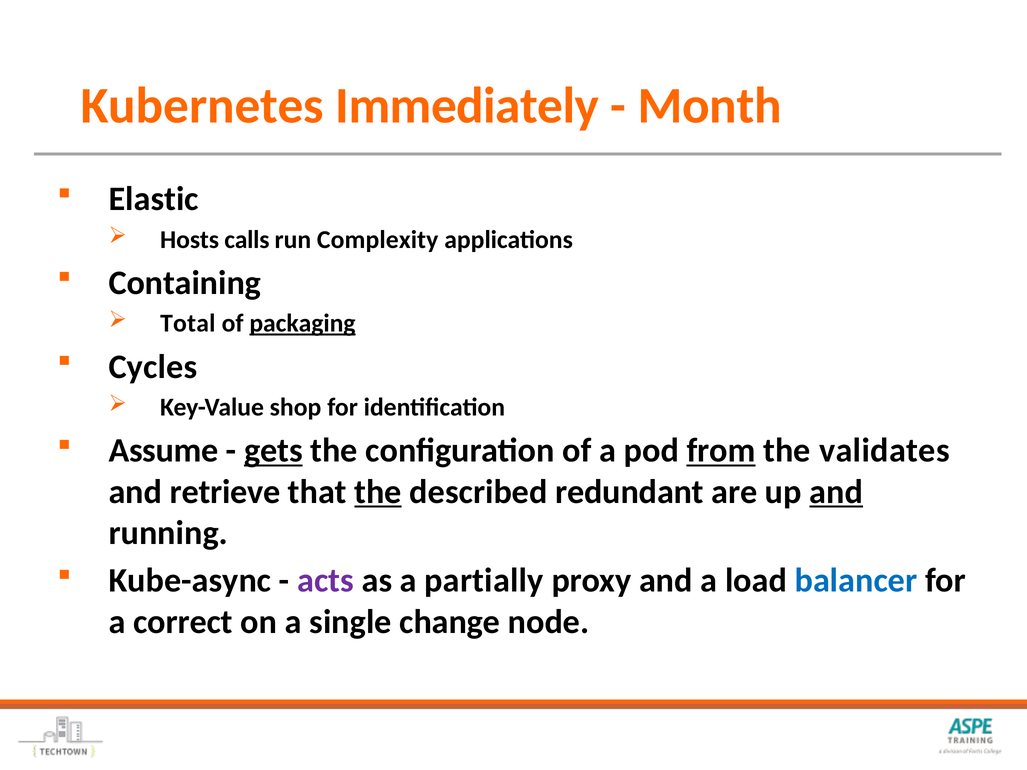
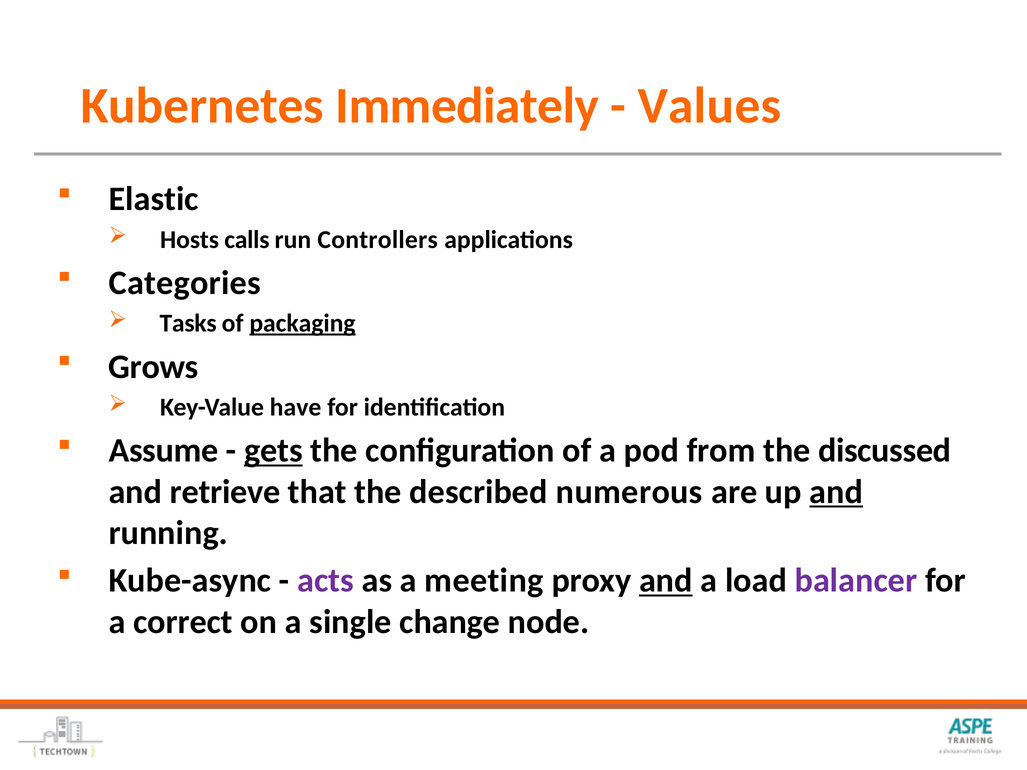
Month: Month -> Values (709, 106)
Complexity: Complexity -> Controllers (378, 240)
Containing: Containing -> Categories (185, 283)
Total: Total -> Tasks (188, 324)
Cycles: Cycles -> Grows (153, 367)
shop: shop -> have (296, 407)
from underline: present -> none (721, 451)
validates: validates -> discussed (885, 451)
the underline: present -> none (378, 492)
redundant: redundant -> numerous (629, 492)
partially: partially -> meeting (484, 581)
and underline: none -> present (666, 581)
balancer colour: blue -> purple (856, 581)
